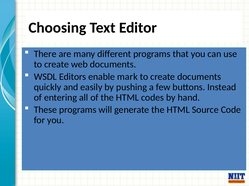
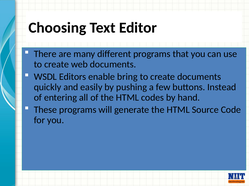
mark: mark -> bring (127, 77)
